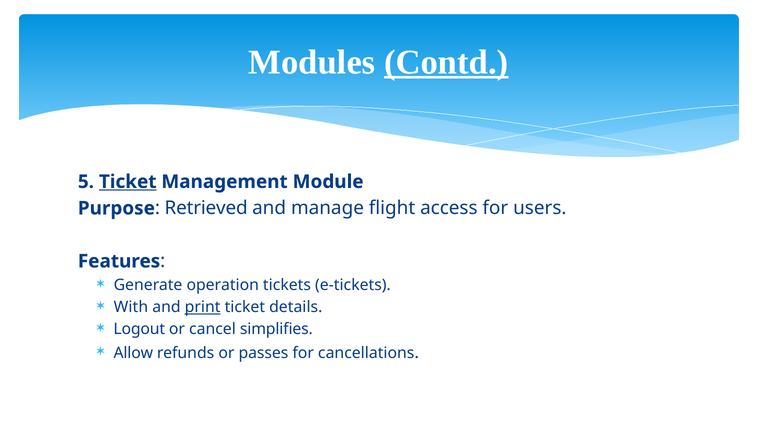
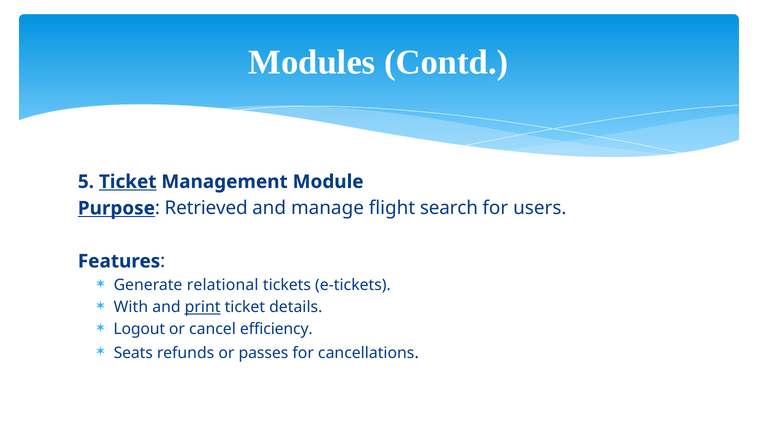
Contd underline: present -> none (446, 62)
Purpose underline: none -> present (116, 208)
access: access -> search (449, 208)
operation: operation -> relational (223, 285)
simplifies: simplifies -> efficiency (276, 329)
Allow: Allow -> Seats (133, 353)
